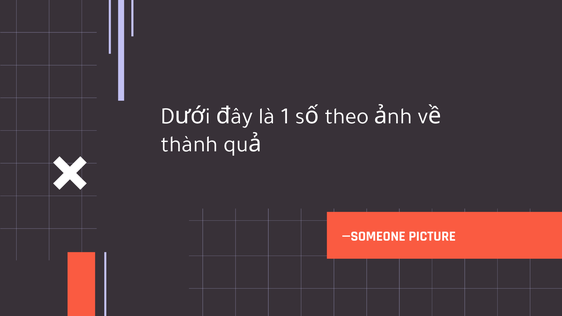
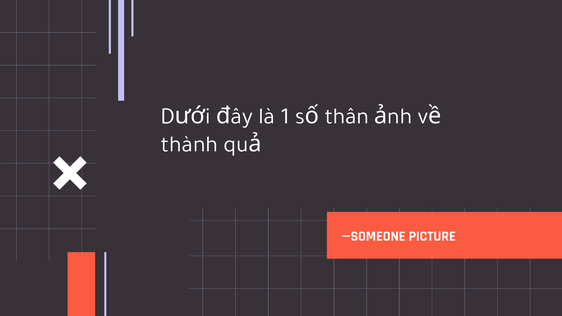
theo: theo -> thân (347, 116)
